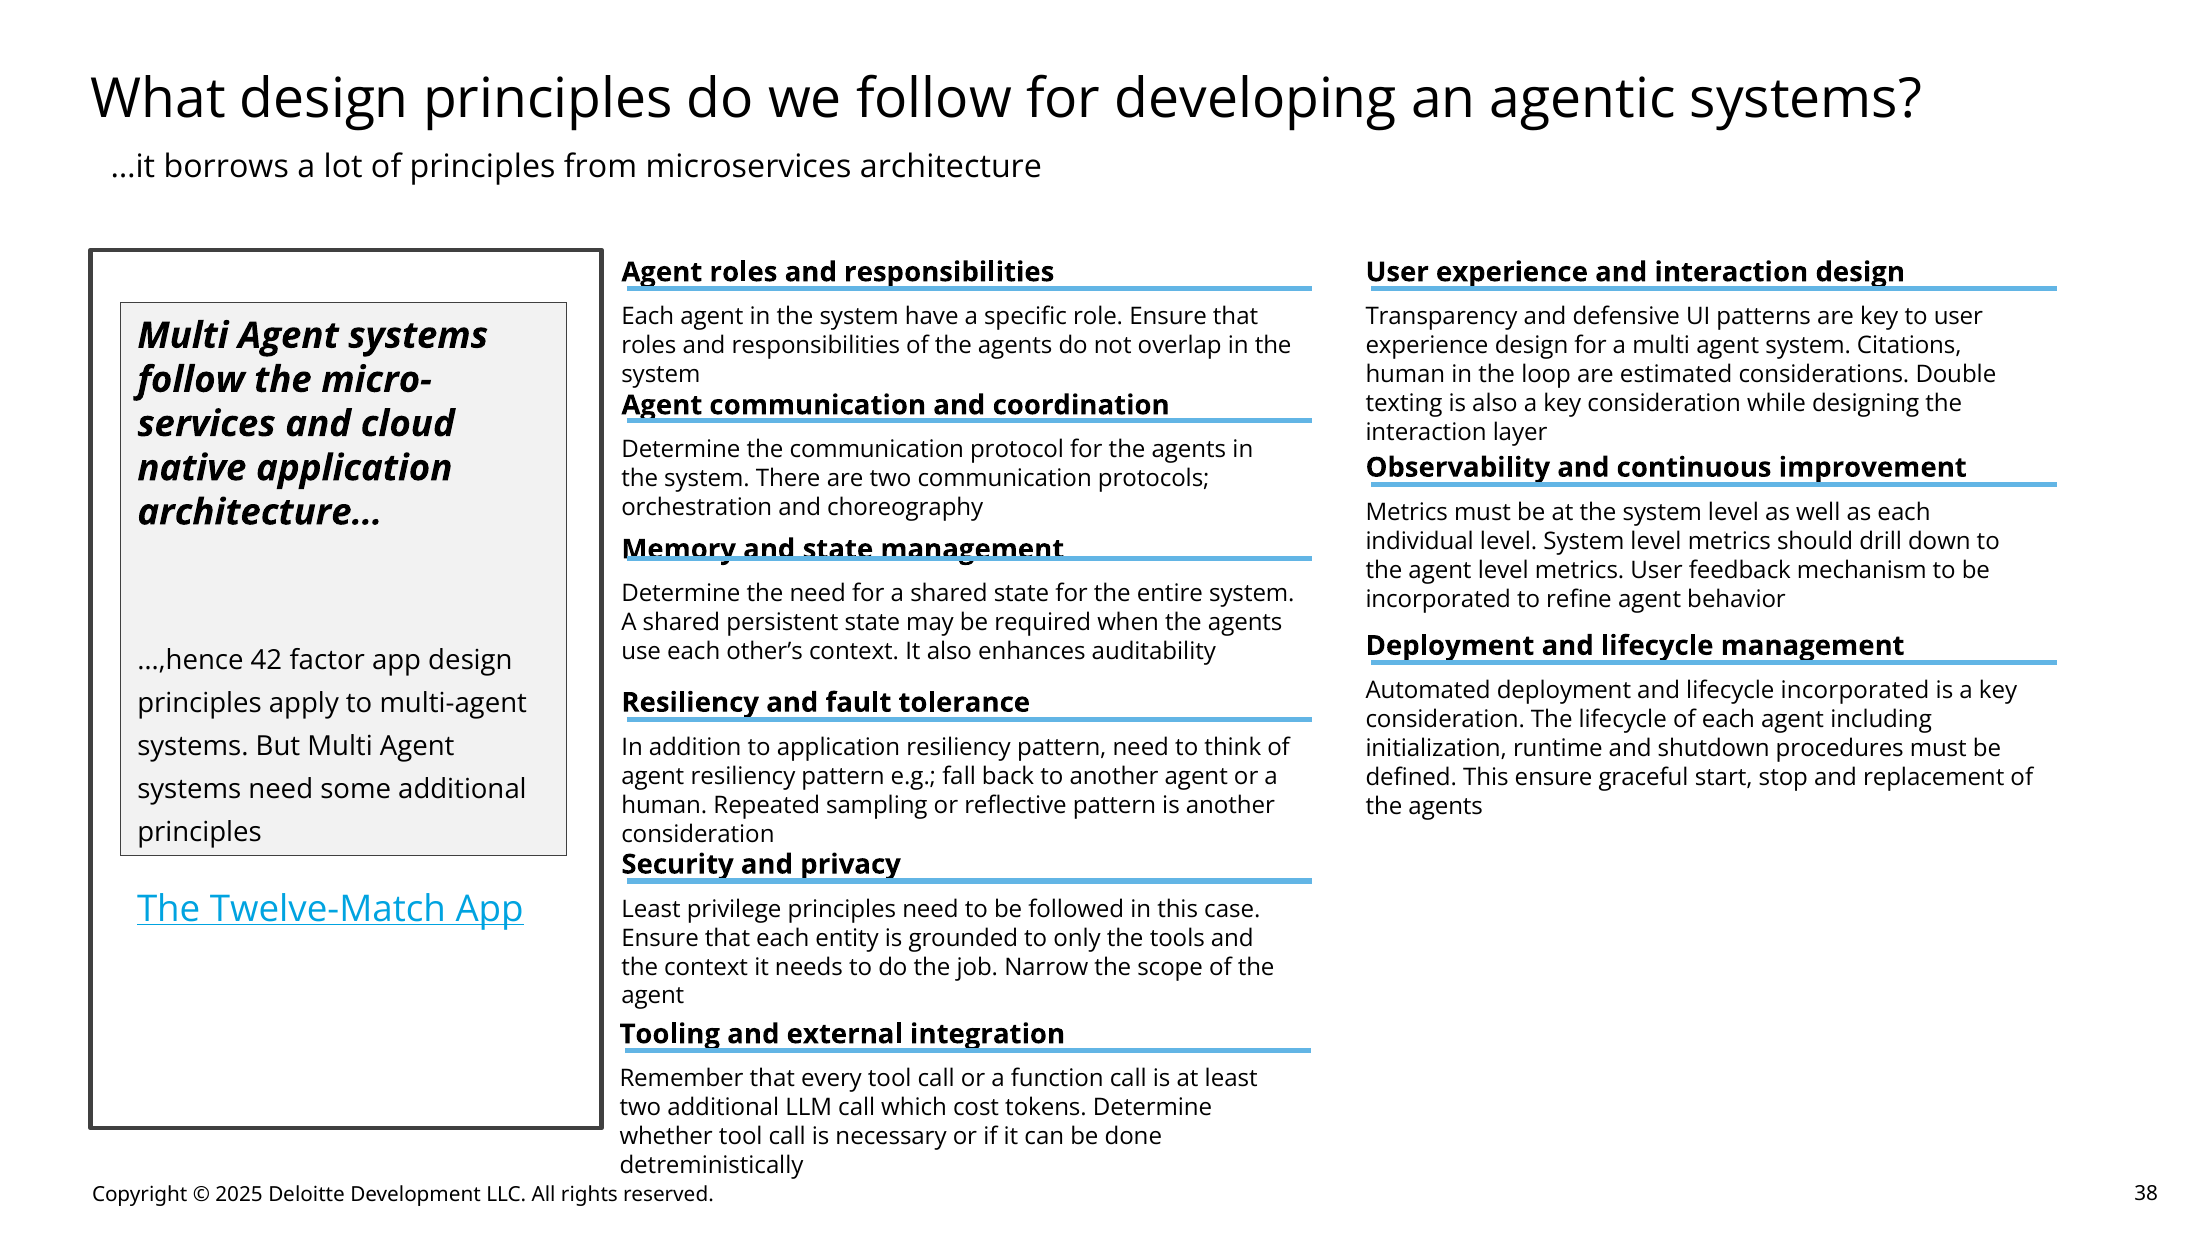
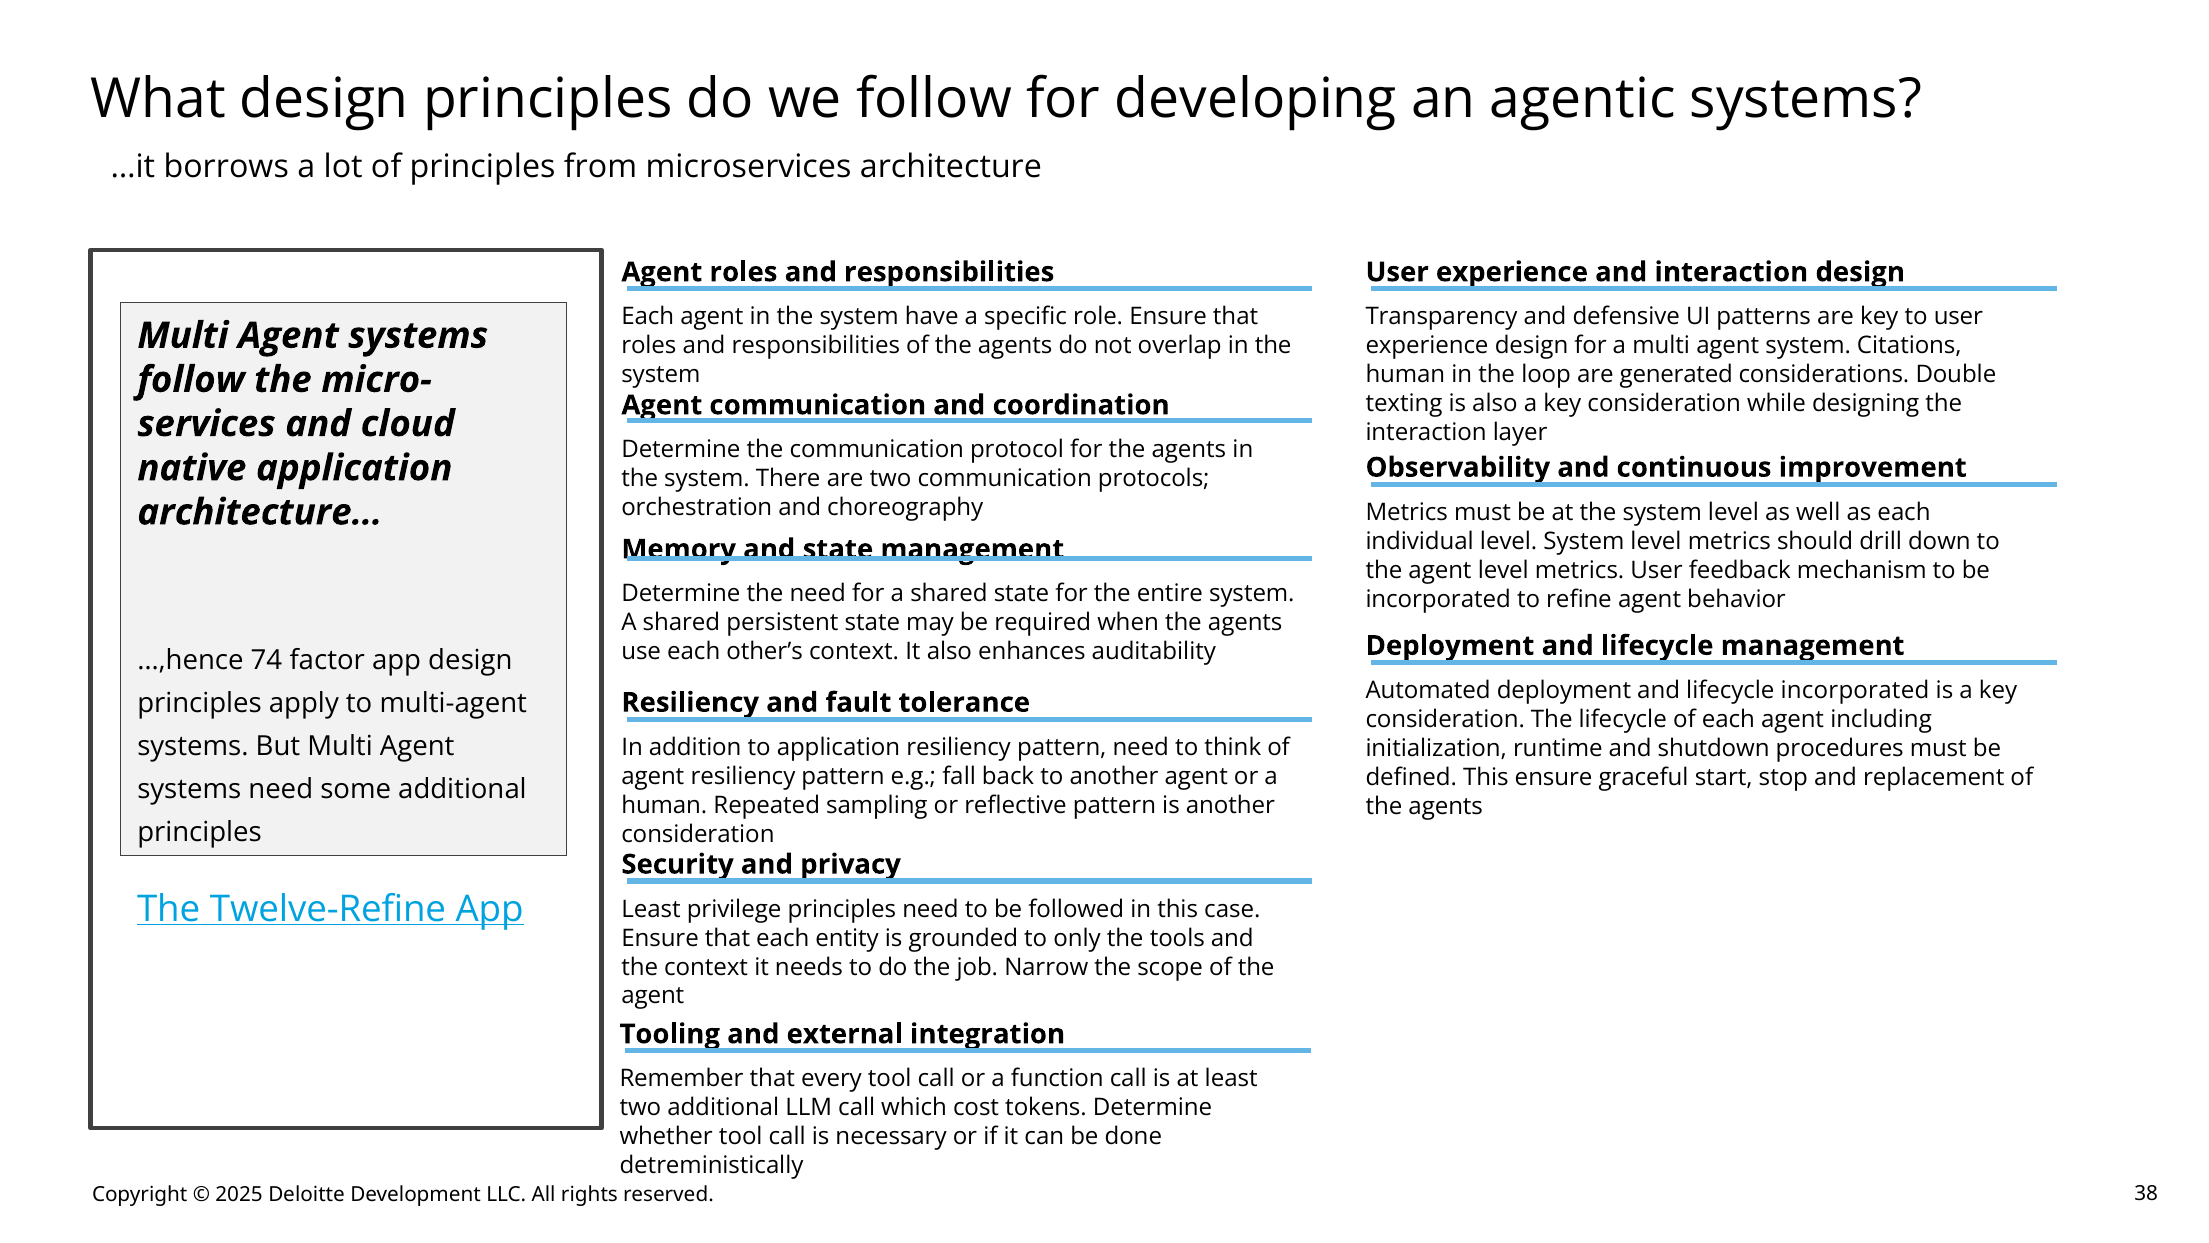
estimated: estimated -> generated (1676, 375)
42: 42 -> 74 (266, 660)
Twelve-Match: Twelve-Match -> Twelve-Refine (328, 909)
